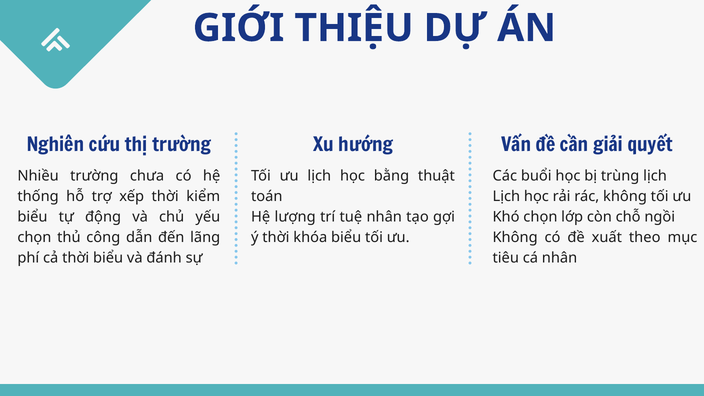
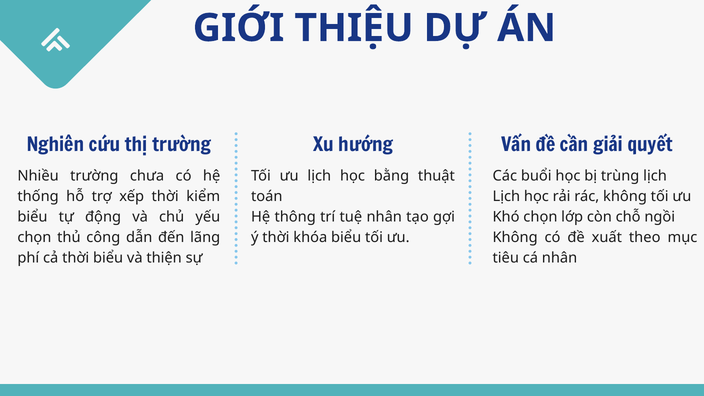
lượng: lượng -> thông (295, 217)
đánh: đánh -> thiện (164, 258)
